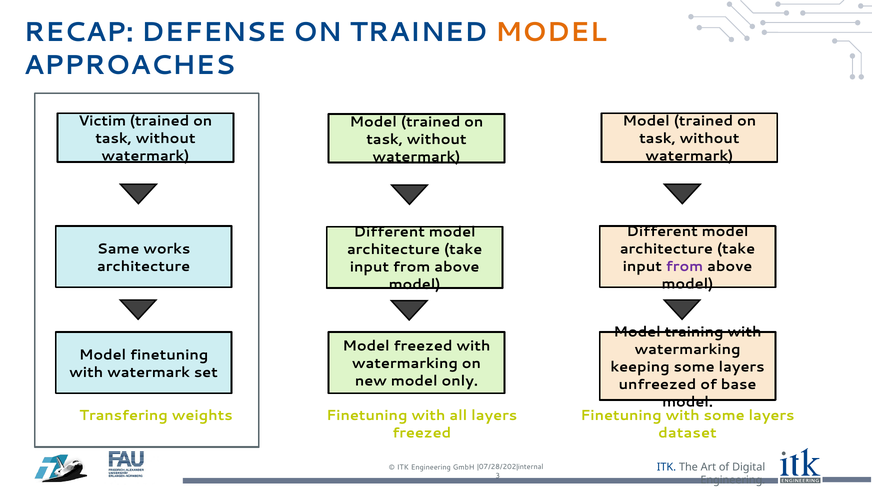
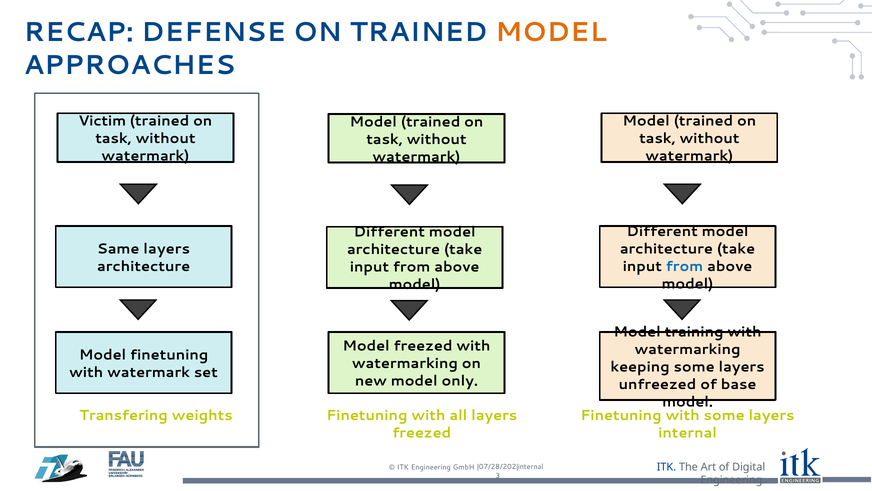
Same works: works -> layers (167, 249)
from colour: purple -> blue (685, 266)
dataset: dataset -> internal (688, 433)
